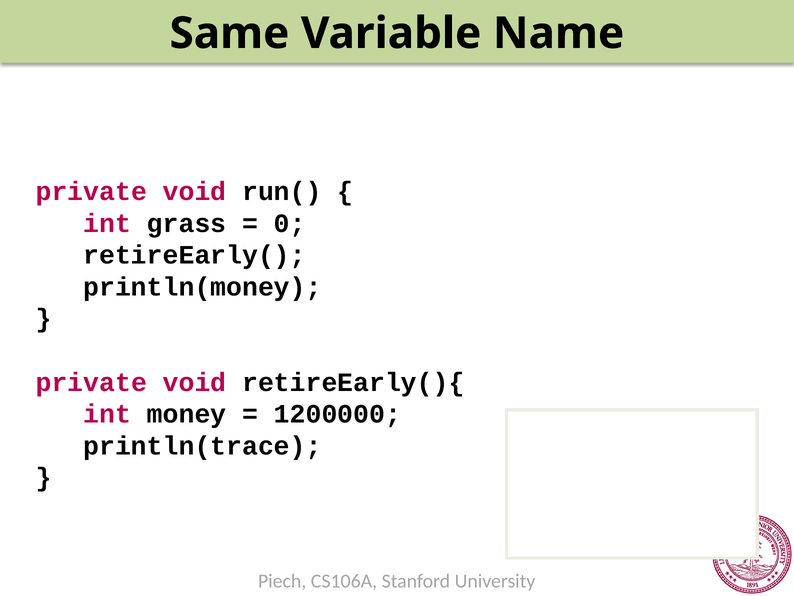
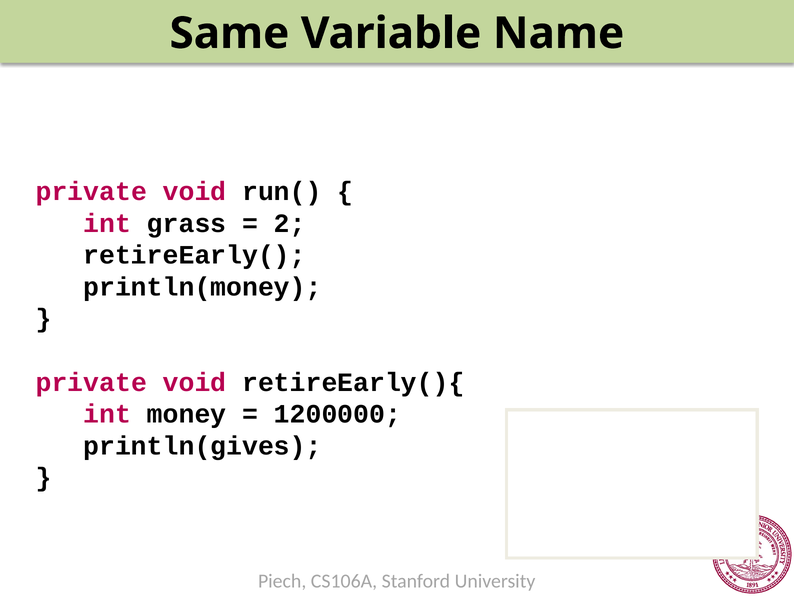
0: 0 -> 2 (290, 223)
println(trace: println(trace -> println(gives (202, 445)
